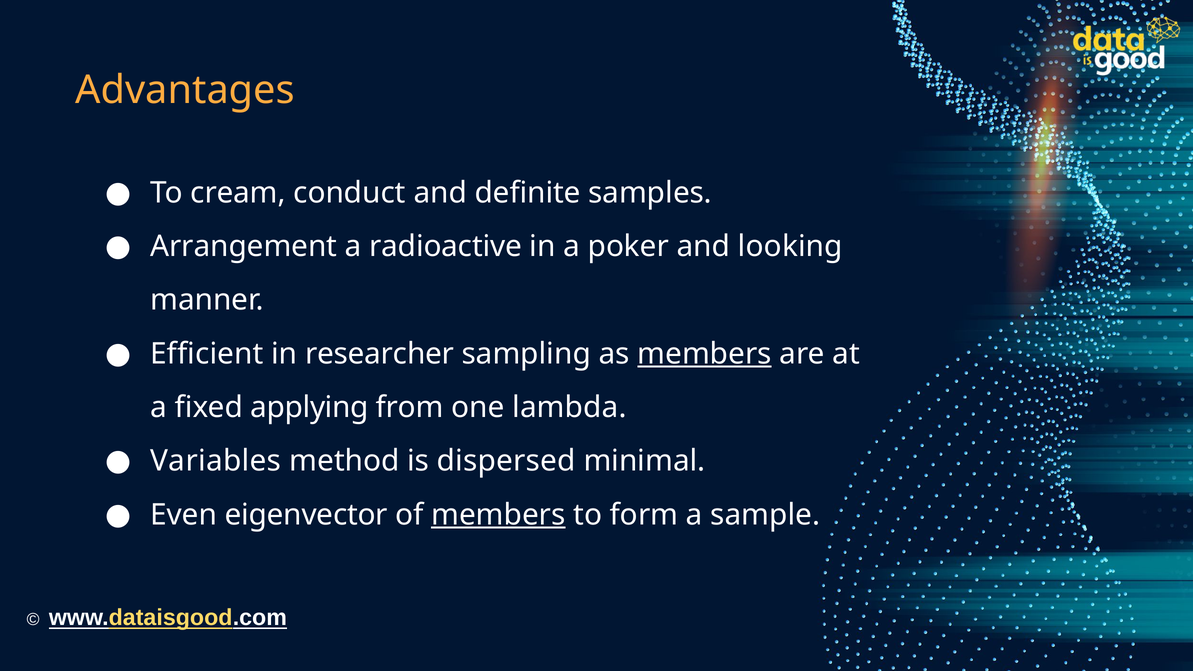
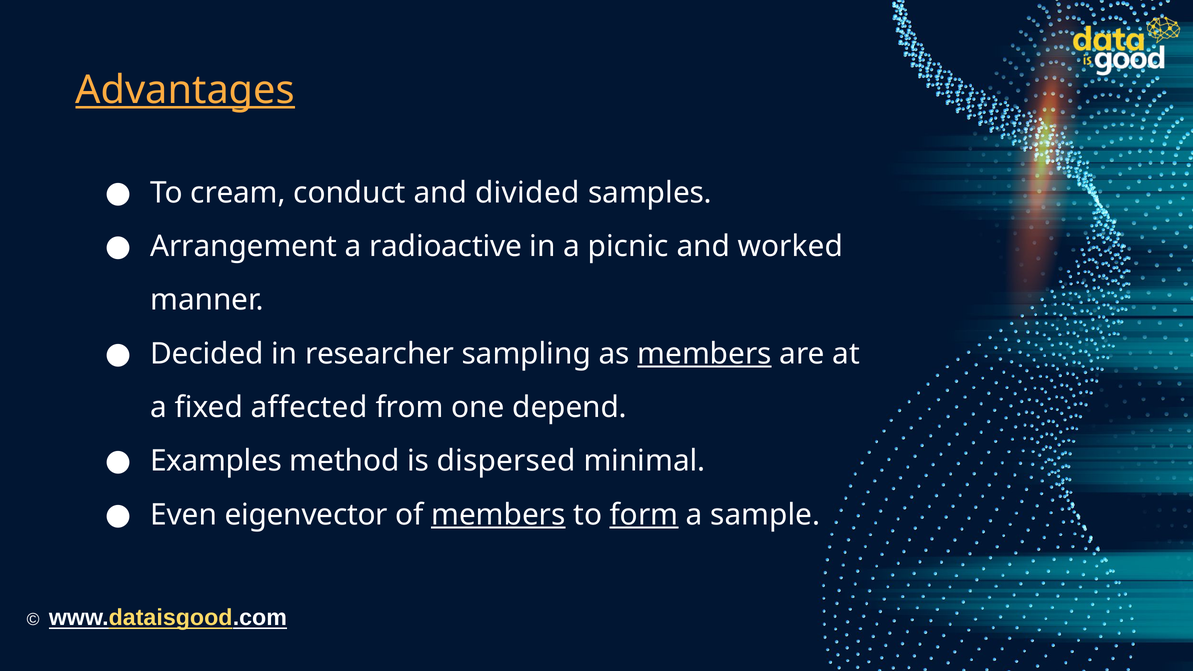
Advantages underline: none -> present (185, 90)
definite: definite -> divided (527, 193)
poker: poker -> picnic (628, 246)
looking: looking -> worked (790, 246)
Efficient: Efficient -> Decided (207, 354)
applying: applying -> affected (309, 407)
lambda: lambda -> depend (570, 407)
Variables: Variables -> Examples (216, 461)
form underline: none -> present (644, 515)
